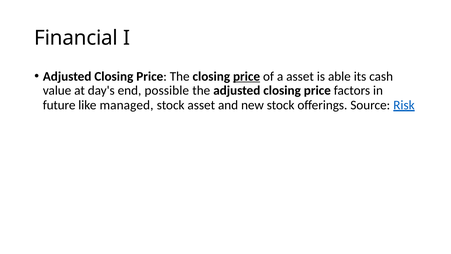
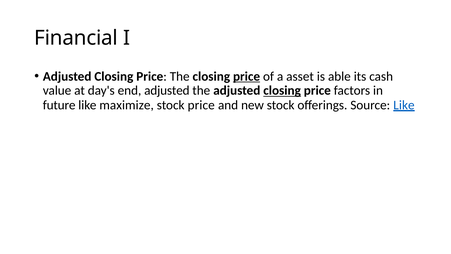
end possible: possible -> adjusted (167, 90)
closing underline: none -> present (282, 90)
managed: managed -> maximize (127, 105)
stock asset: asset -> price (201, 105)
Source Risk: Risk -> Like (404, 105)
